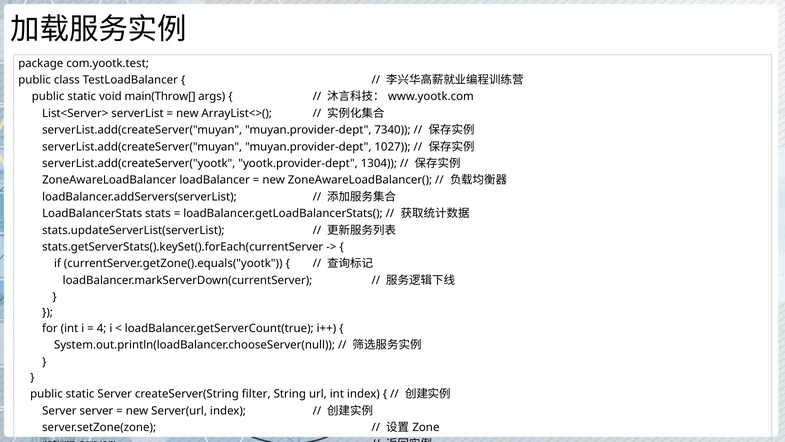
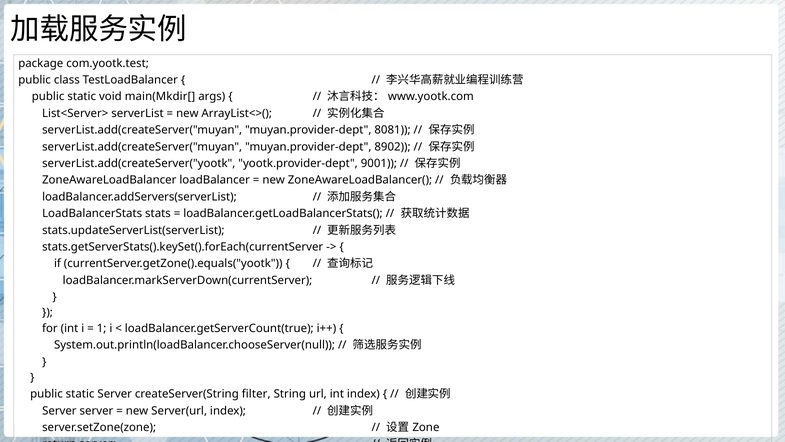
main(Throw[: main(Throw[ -> main(Mkdir[ (160, 97)
7340: 7340 -> 8081 (393, 130)
1027: 1027 -> 8902 (393, 147)
1304: 1304 -> 9001 (379, 163)
4: 4 -> 1 (102, 328)
